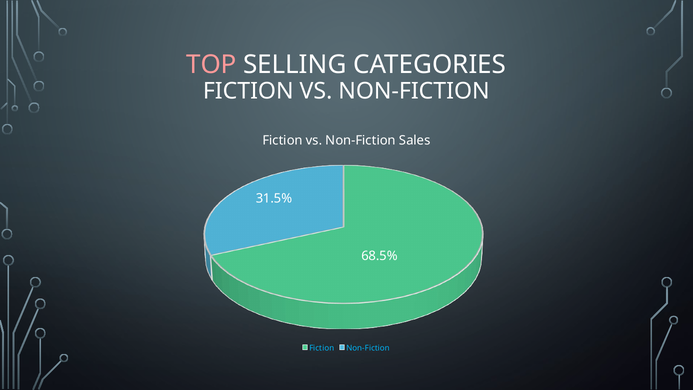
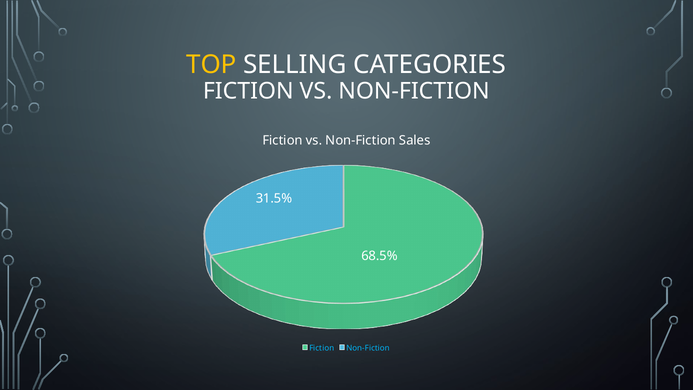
TOP colour: pink -> yellow (211, 65)
